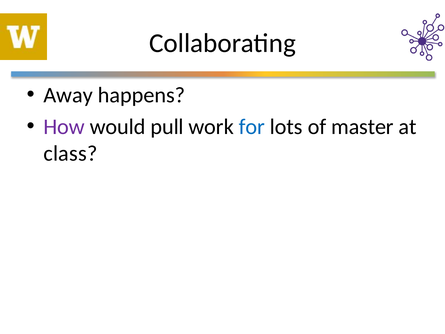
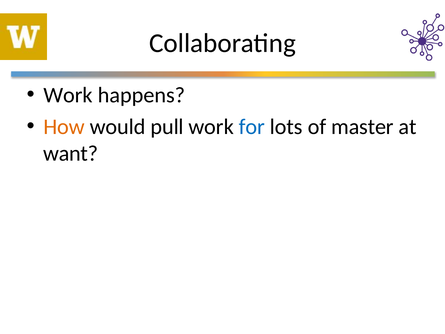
Away: Away -> Work (68, 95)
How colour: purple -> orange (64, 127)
class: class -> want (71, 153)
